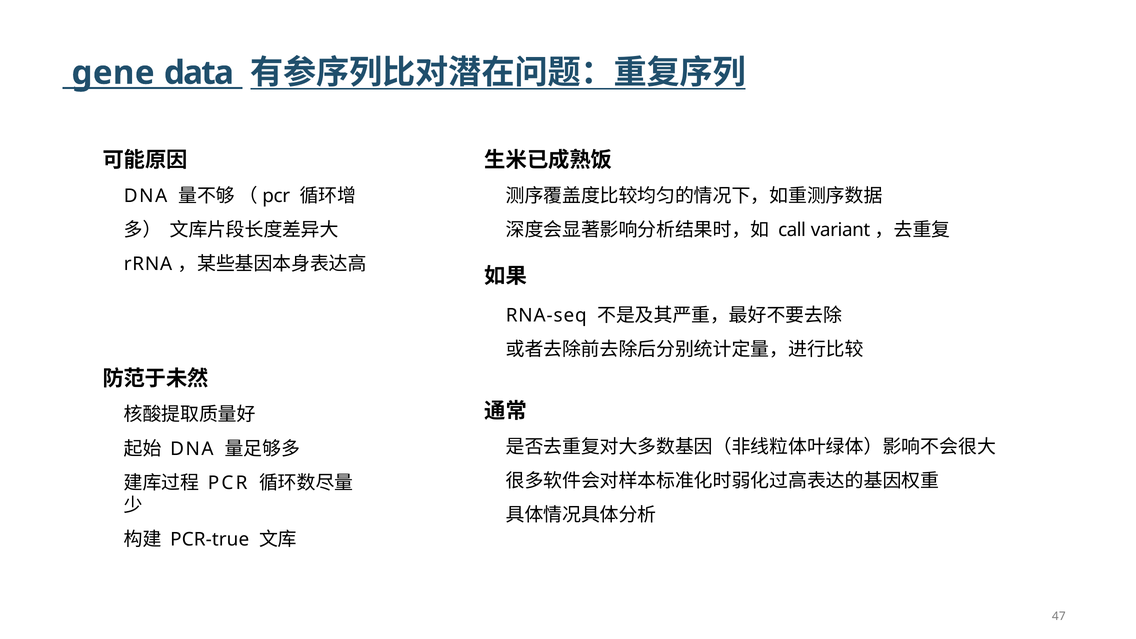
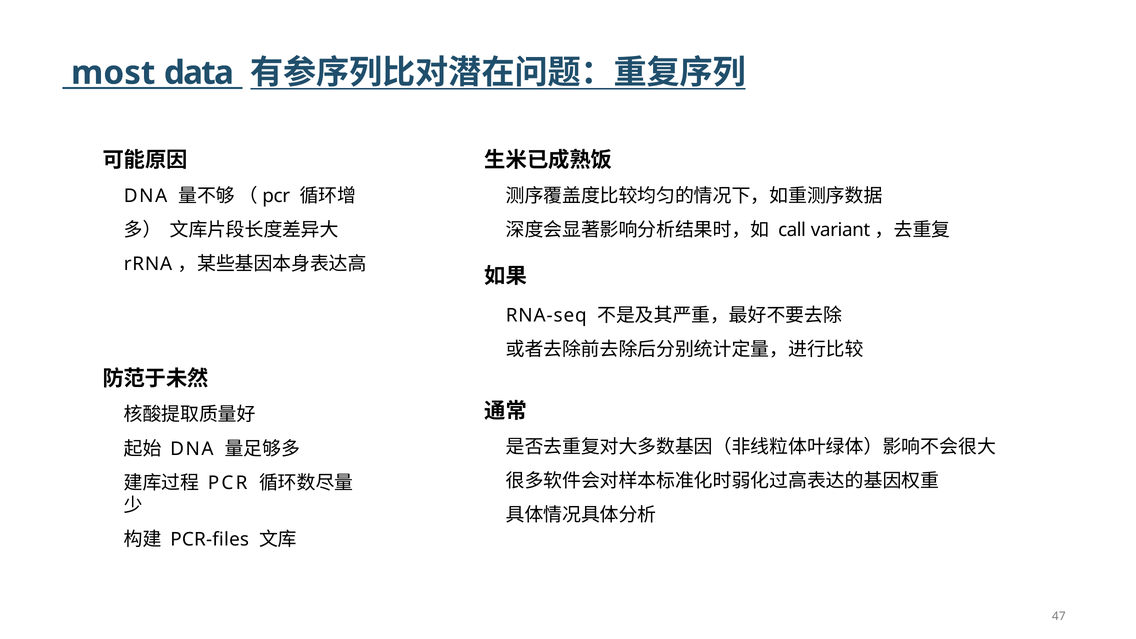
gene: gene -> most (113, 73)
PCR-true: PCR-true -> PCR-files (210, 540)
